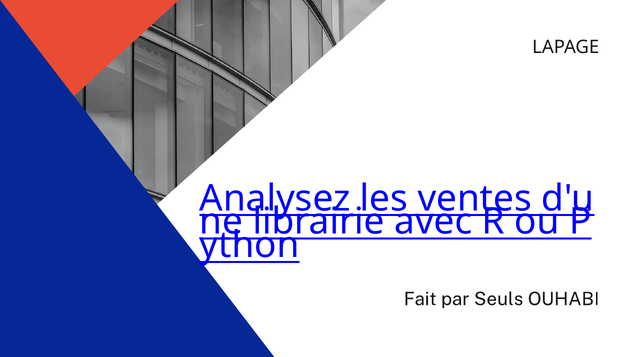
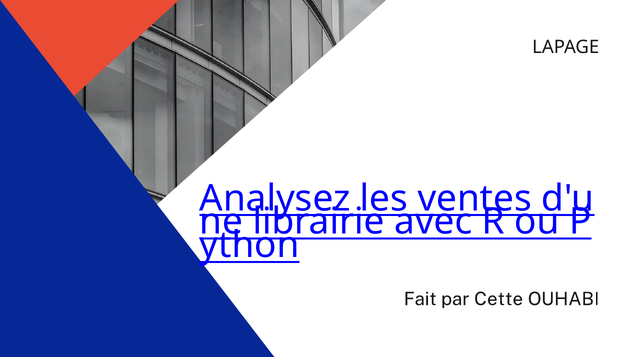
Seuls: Seuls -> Cette (499, 299)
